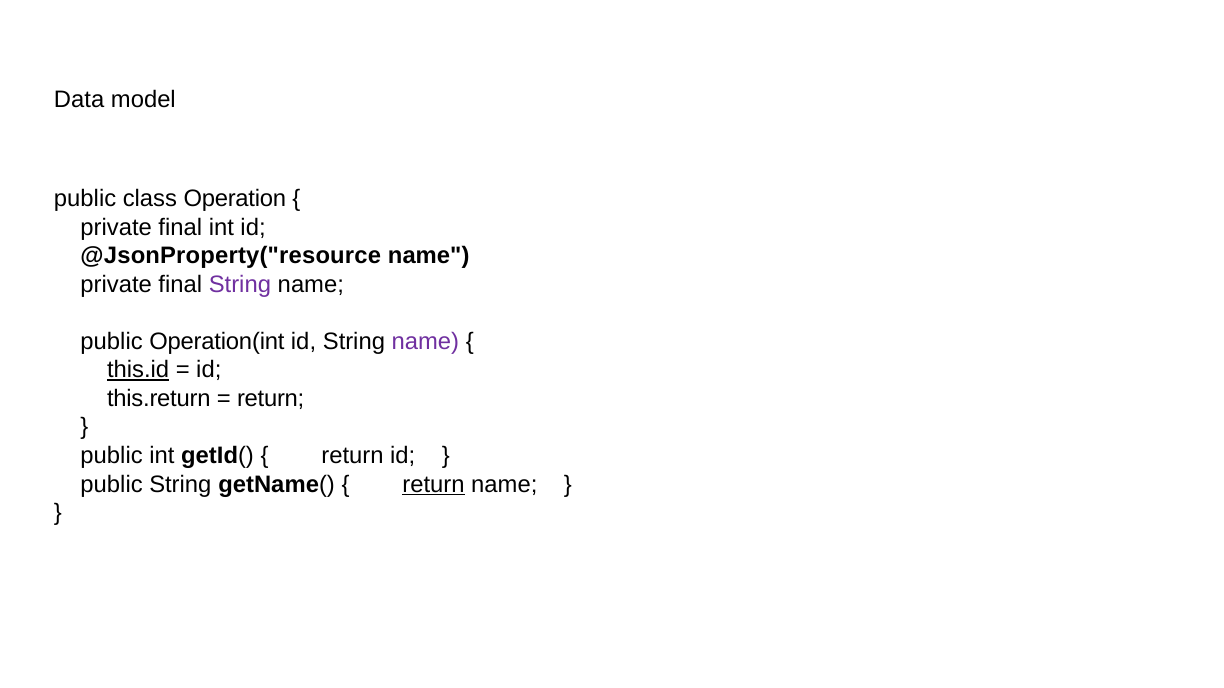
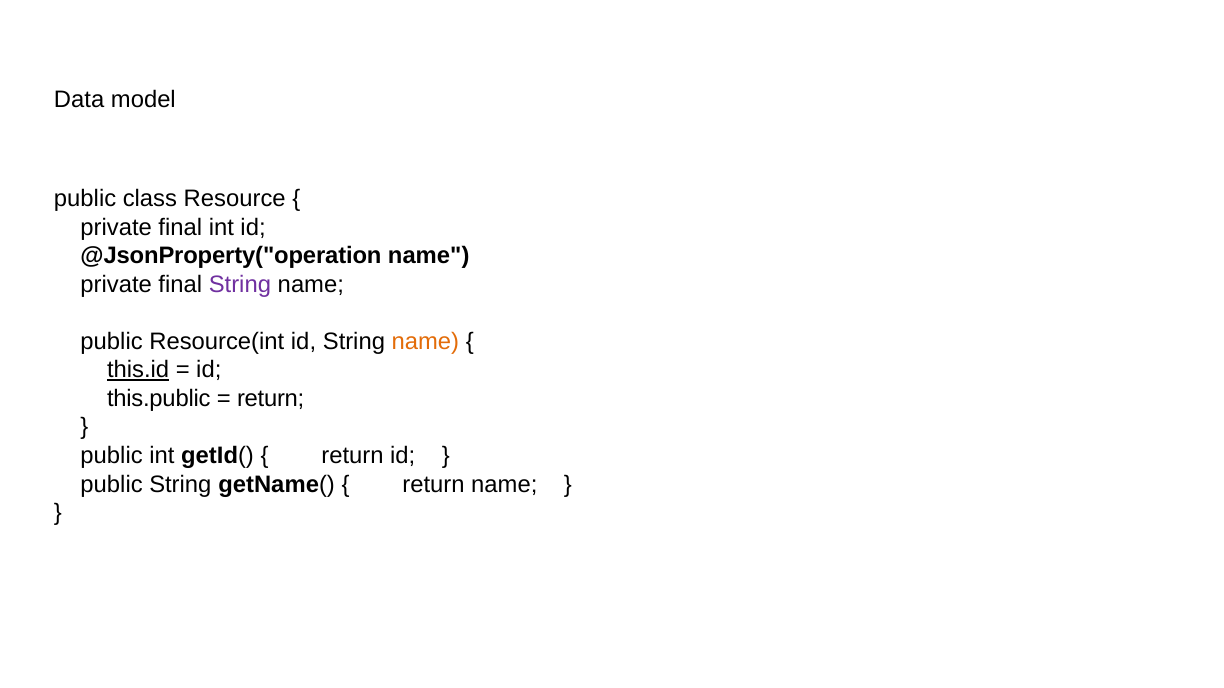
Operation: Operation -> Resource (235, 199)
@JsonProperty("resource: @JsonProperty("resource -> @JsonProperty("operation (231, 256)
Operation(int: Operation(int -> Resource(int (217, 342)
name colour: purple -> orange (425, 342)
this.return: this.return -> this.public (159, 399)
return underline: present -> none (433, 485)
